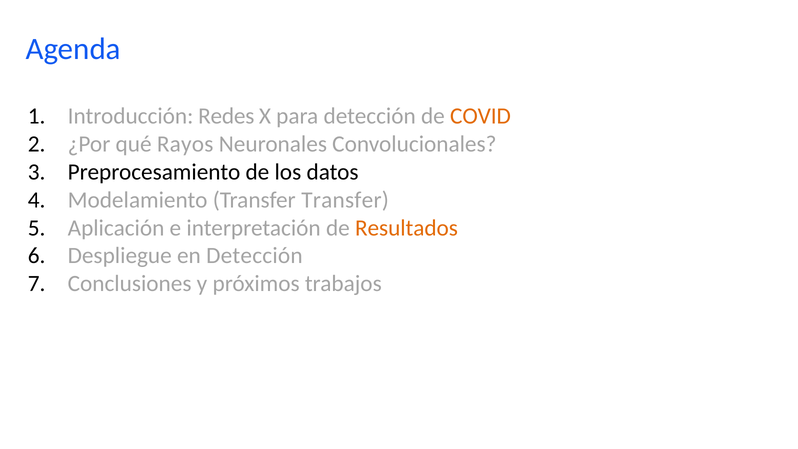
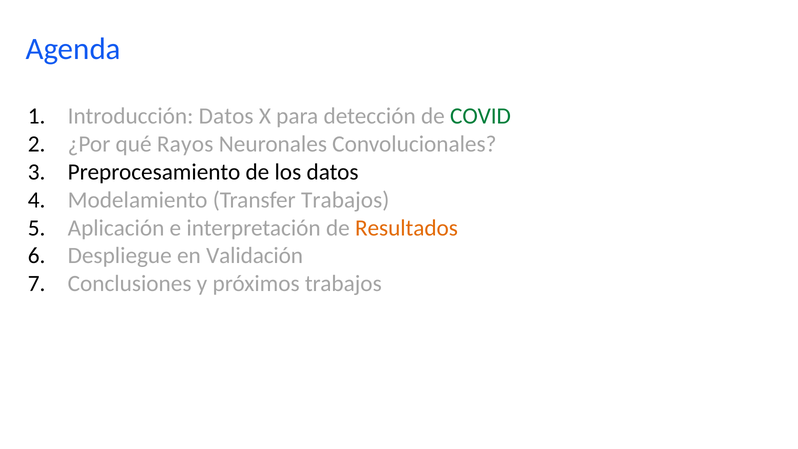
Introducción Redes: Redes -> Datos (226, 116)
COVID colour: orange -> green (480, 116)
Transfer Transfer: Transfer -> Trabajos (345, 200)
en Detección: Detección -> Validación (255, 256)
